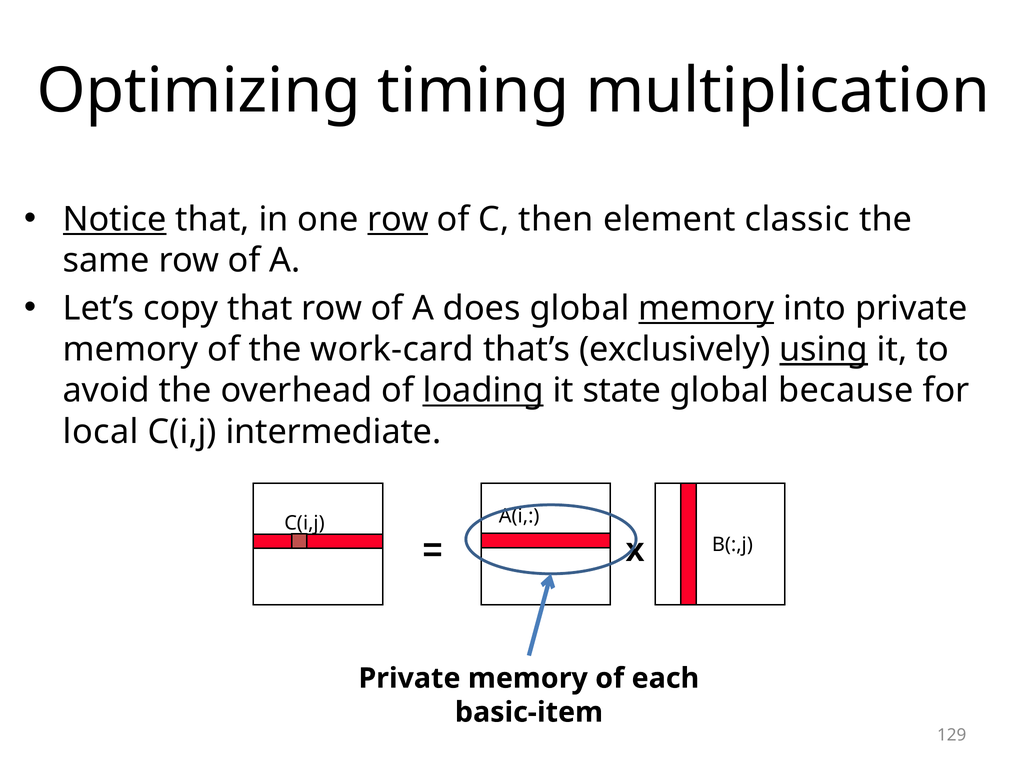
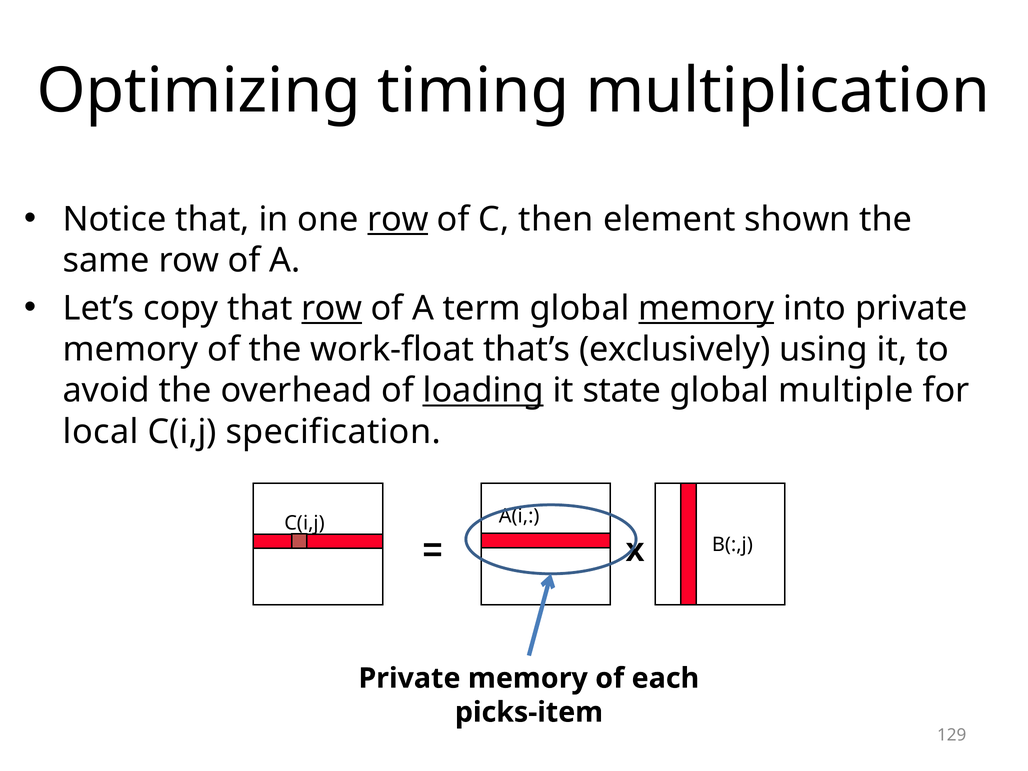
Notice underline: present -> none (115, 219)
classic: classic -> shown (798, 219)
row underline: none -> present (332, 308)
does: does -> term (482, 308)
work-card: work-card -> work-float (392, 350)
using underline: present -> none (824, 350)
because: because -> multiple (846, 391)
intermediate: intermediate -> specification (333, 432)
basic-item: basic-item -> picks-item (529, 712)
